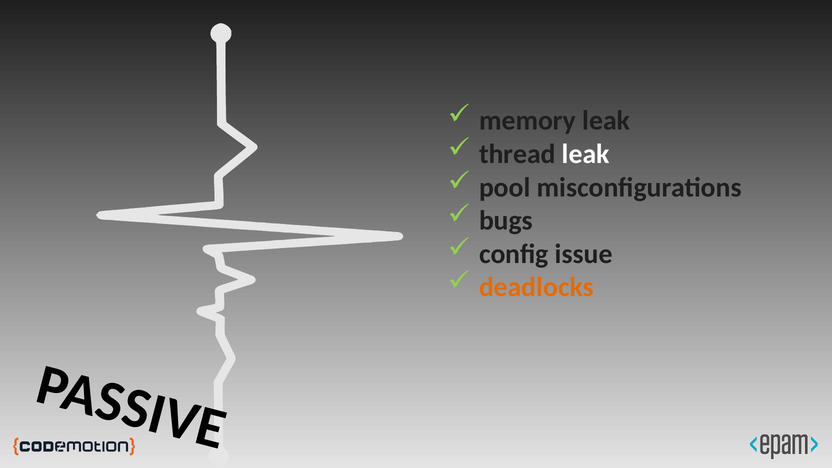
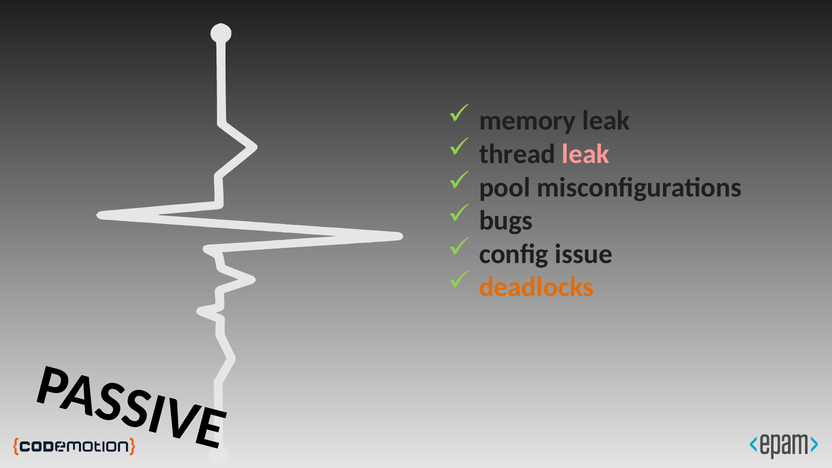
leak colour: white -> pink (586, 154)
